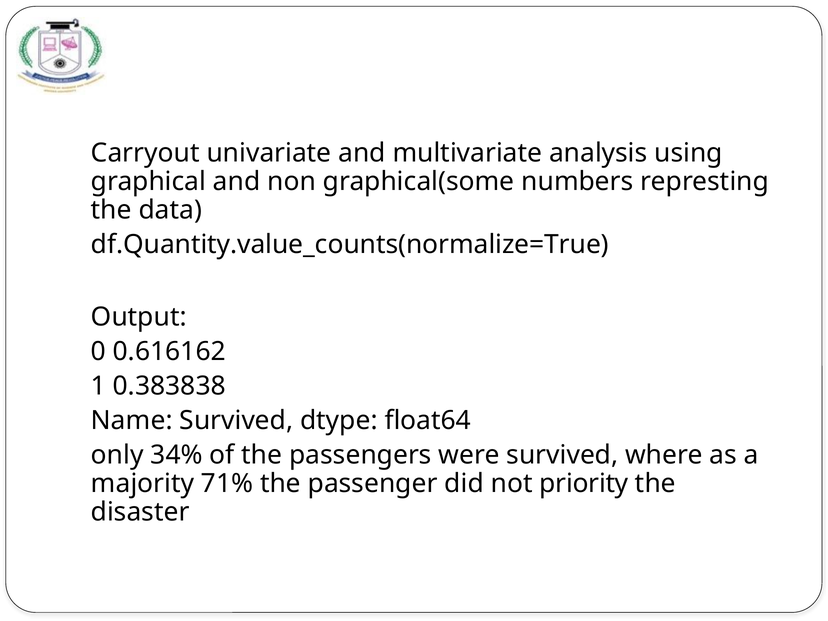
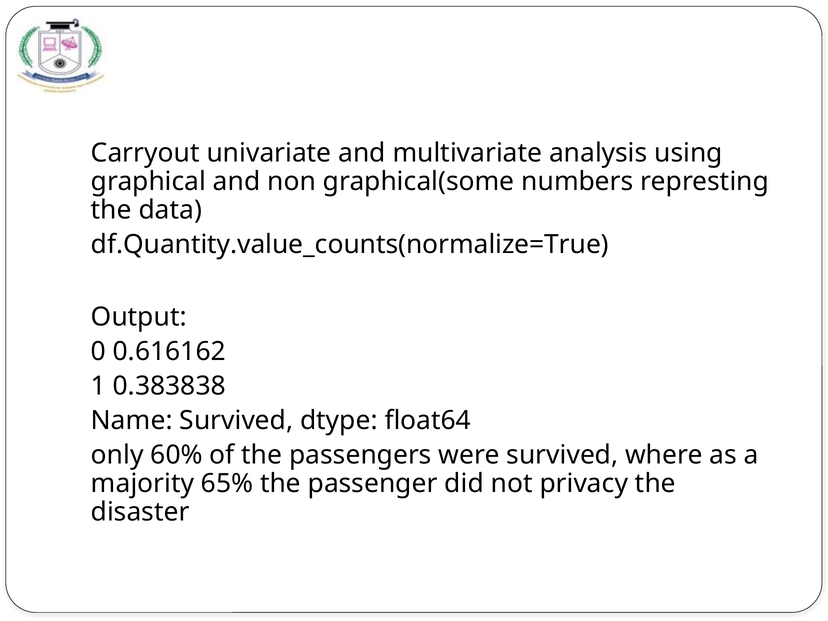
34%: 34% -> 60% (177, 455)
71%: 71% -> 65% (227, 484)
priority: priority -> privacy (584, 484)
